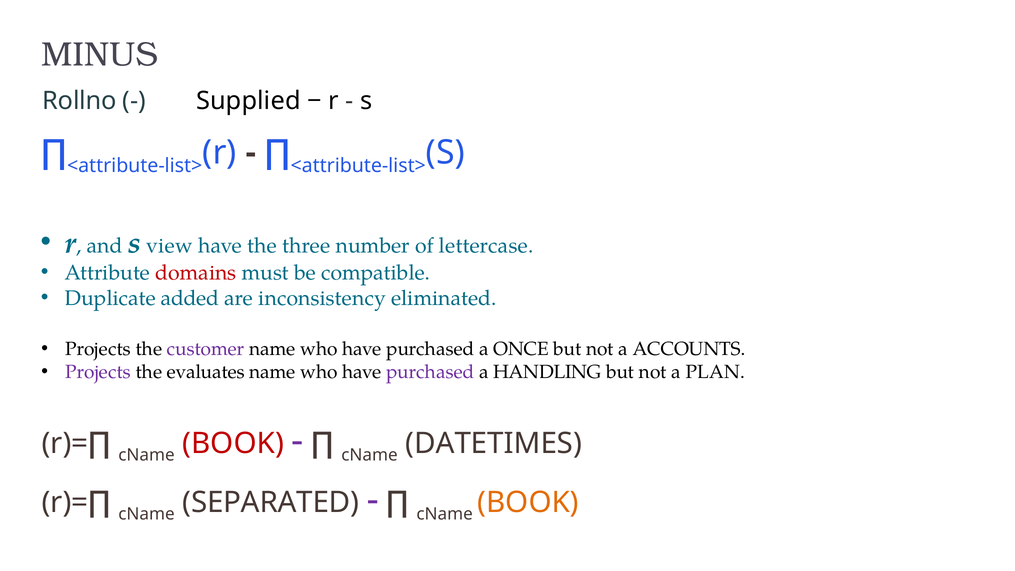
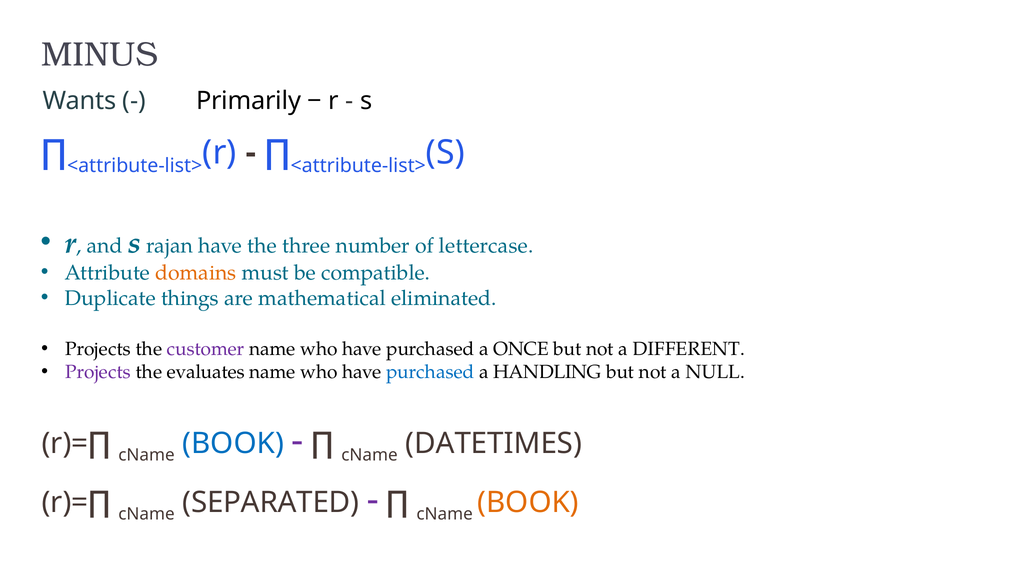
Rollno: Rollno -> Wants (79, 101)
Supplied: Supplied -> Primarily (249, 101)
view: view -> rajan (170, 246)
domains colour: red -> orange (196, 273)
added: added -> things (190, 298)
inconsistency: inconsistency -> mathematical (322, 298)
ACCOUNTS: ACCOUNTS -> DIFFERENT (689, 349)
purchased colour: purple -> blue (430, 372)
PLAN: PLAN -> NULL (715, 372)
BOOK colour: red -> blue (233, 443)
